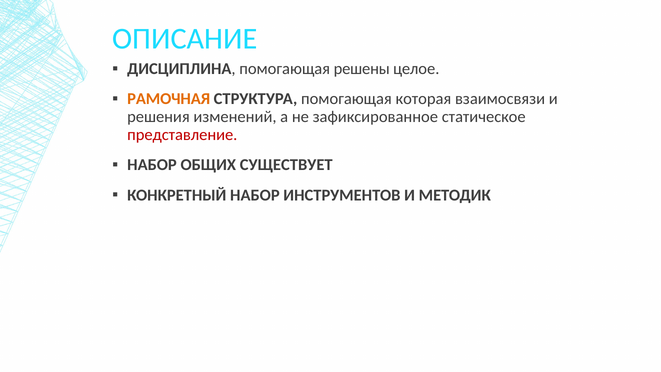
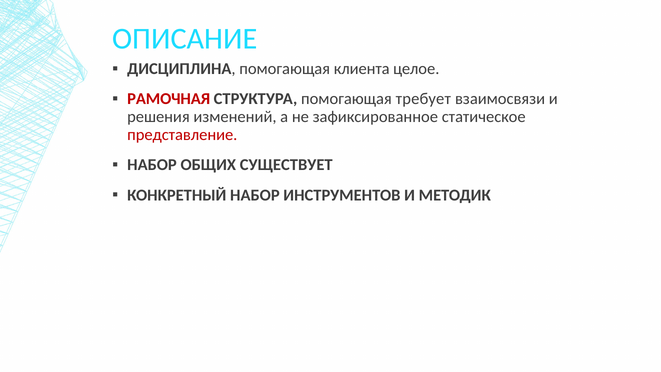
решены: решены -> клиента (362, 69)
РАМОЧНАЯ colour: orange -> red (169, 99)
которая: которая -> требует (423, 99)
